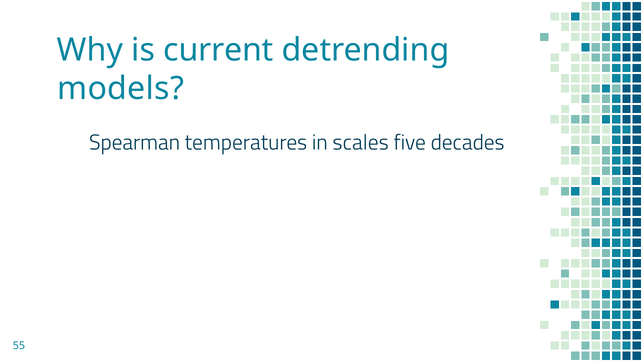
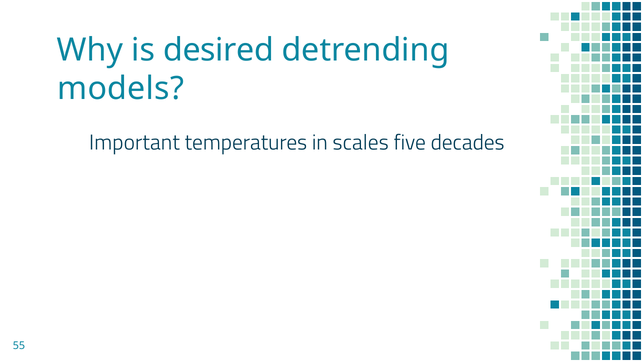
current: current -> desired (219, 50)
Spearman: Spearman -> Important (134, 143)
